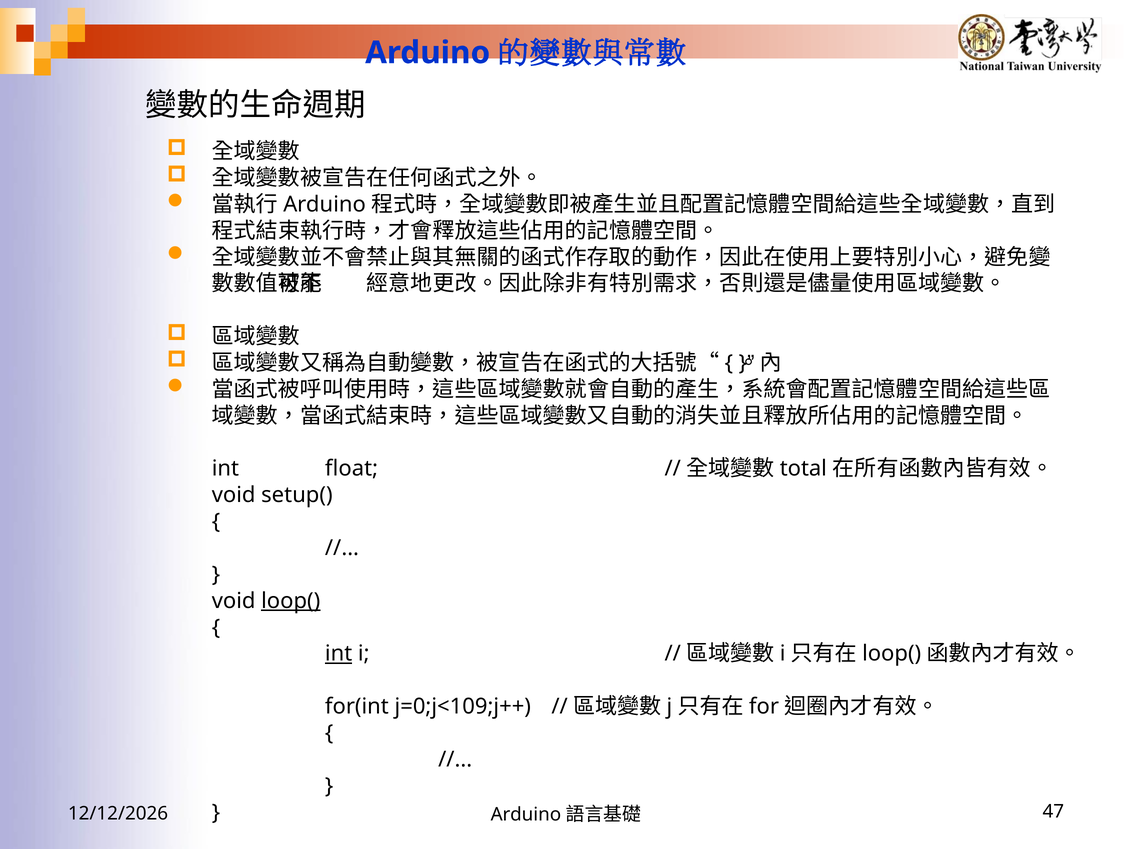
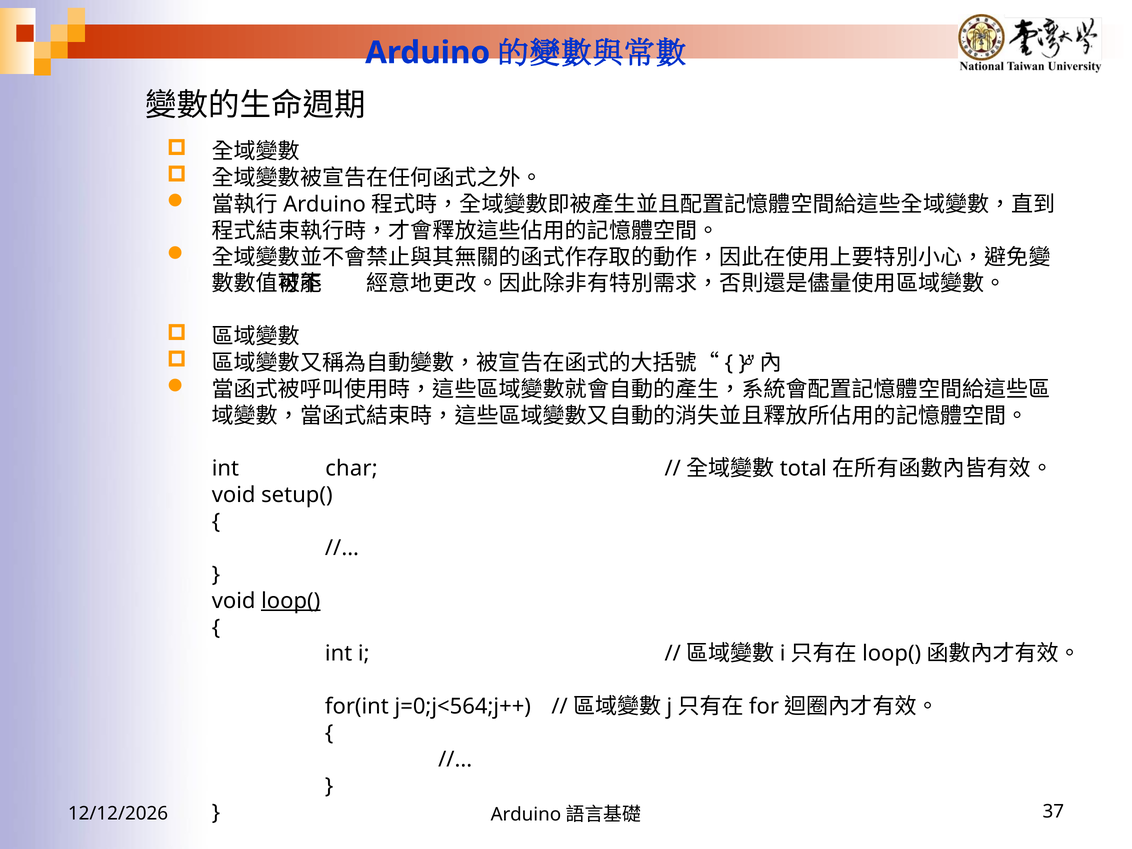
float: float -> char (351, 469)
int underline: present -> none (339, 654)
j=0;j<109;j++: j=0;j<109;j++ -> j=0;j<564;j++ (463, 707)
47: 47 -> 37 (1053, 811)
